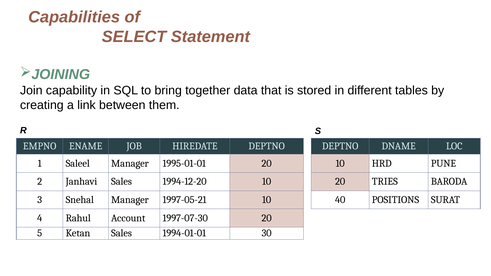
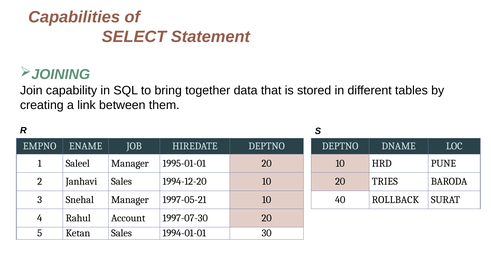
POSITIONS: POSITIONS -> ROLLBACK (395, 200)
